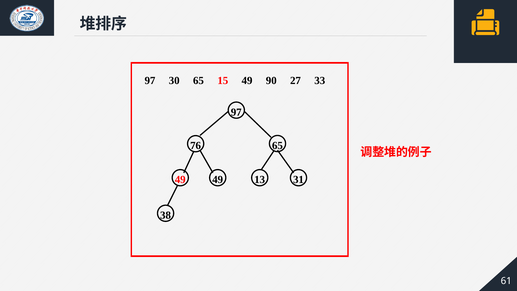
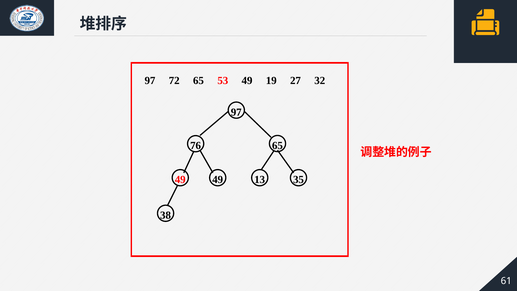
30: 30 -> 72 (174, 80)
15: 15 -> 53 (223, 80)
90: 90 -> 19 (271, 80)
33: 33 -> 32 (320, 80)
31: 31 -> 35 (298, 180)
